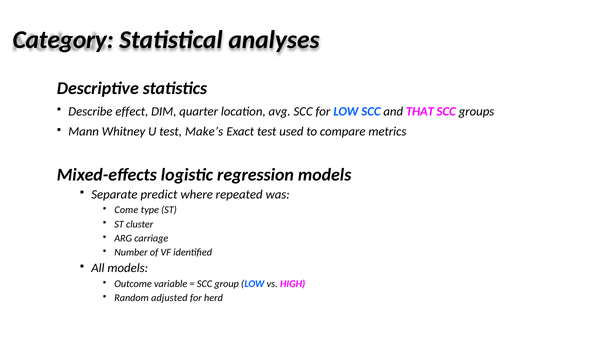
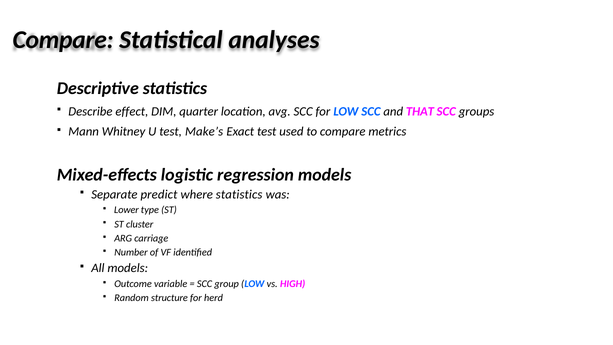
Category: Category -> Compare (63, 40)
where repeated: repeated -> statistics (239, 194)
Come: Come -> Lower (126, 210)
adjusted: adjusted -> structure (169, 298)
